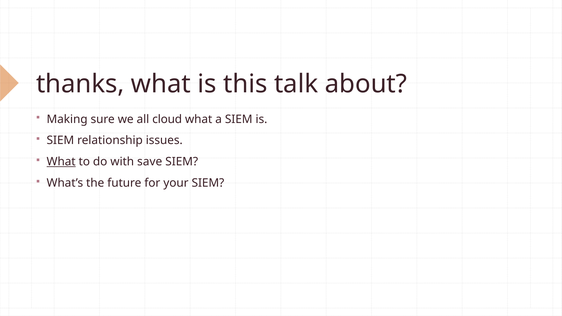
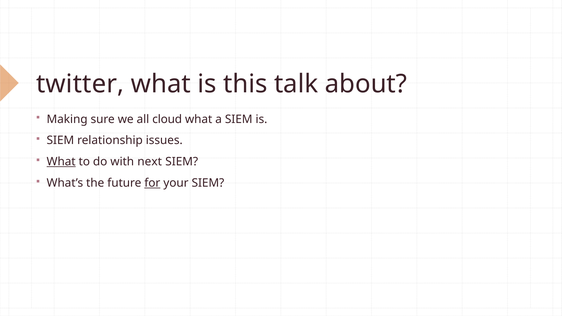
thanks: thanks -> twitter (80, 84)
save: save -> next (150, 162)
for underline: none -> present (152, 183)
